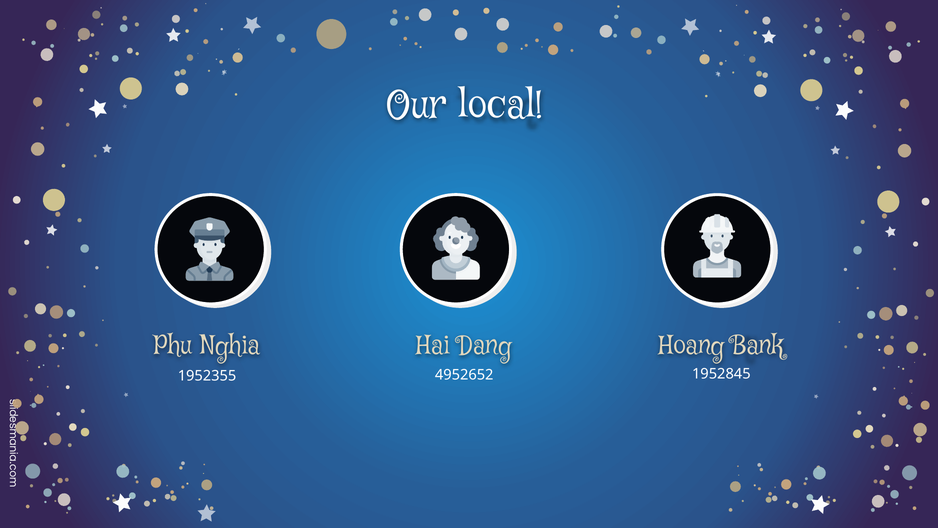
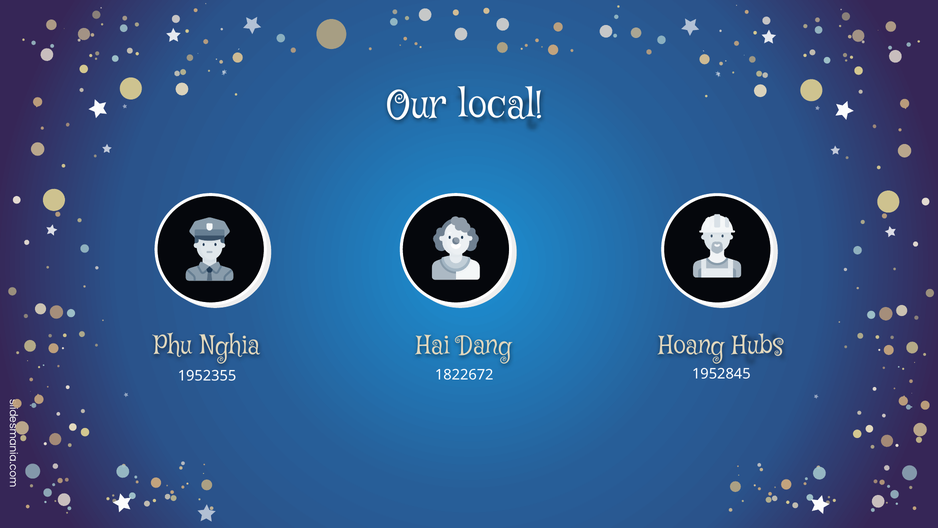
Bank: Bank -> Hubs (758, 345)
4952652: 4952652 -> 1822672 (464, 375)
